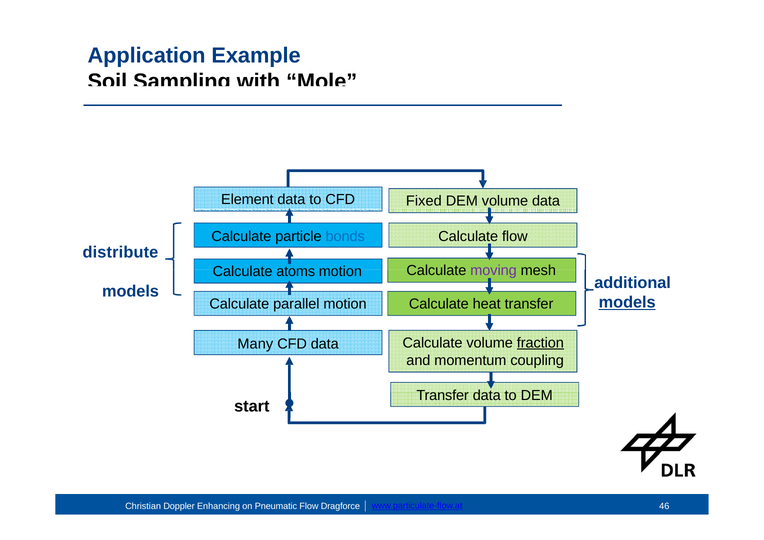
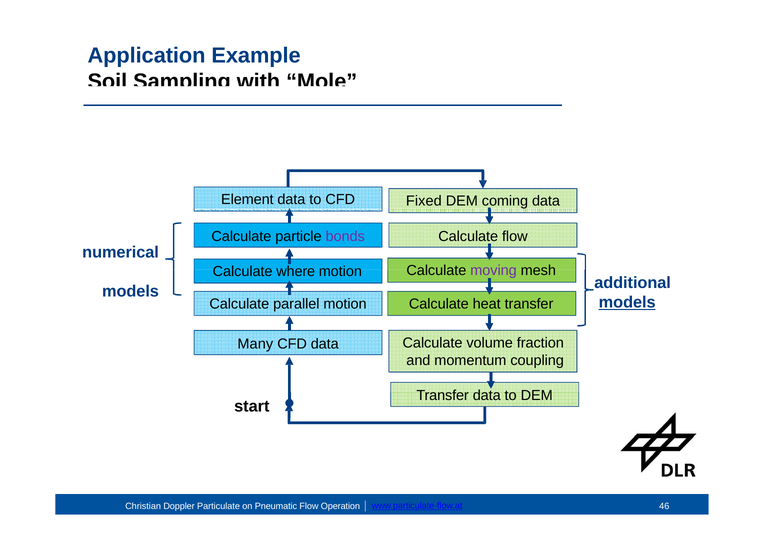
DEM volume: volume -> coming (505, 201)
bonds colour: blue -> purple (345, 236)
distribute: distribute -> numerical (121, 252)
atoms: atoms -> where (296, 272)
fraction underline: present -> none (540, 343)
Enhancing: Enhancing -> Particulate (219, 507)
Dragforce: Dragforce -> Operation (340, 507)
